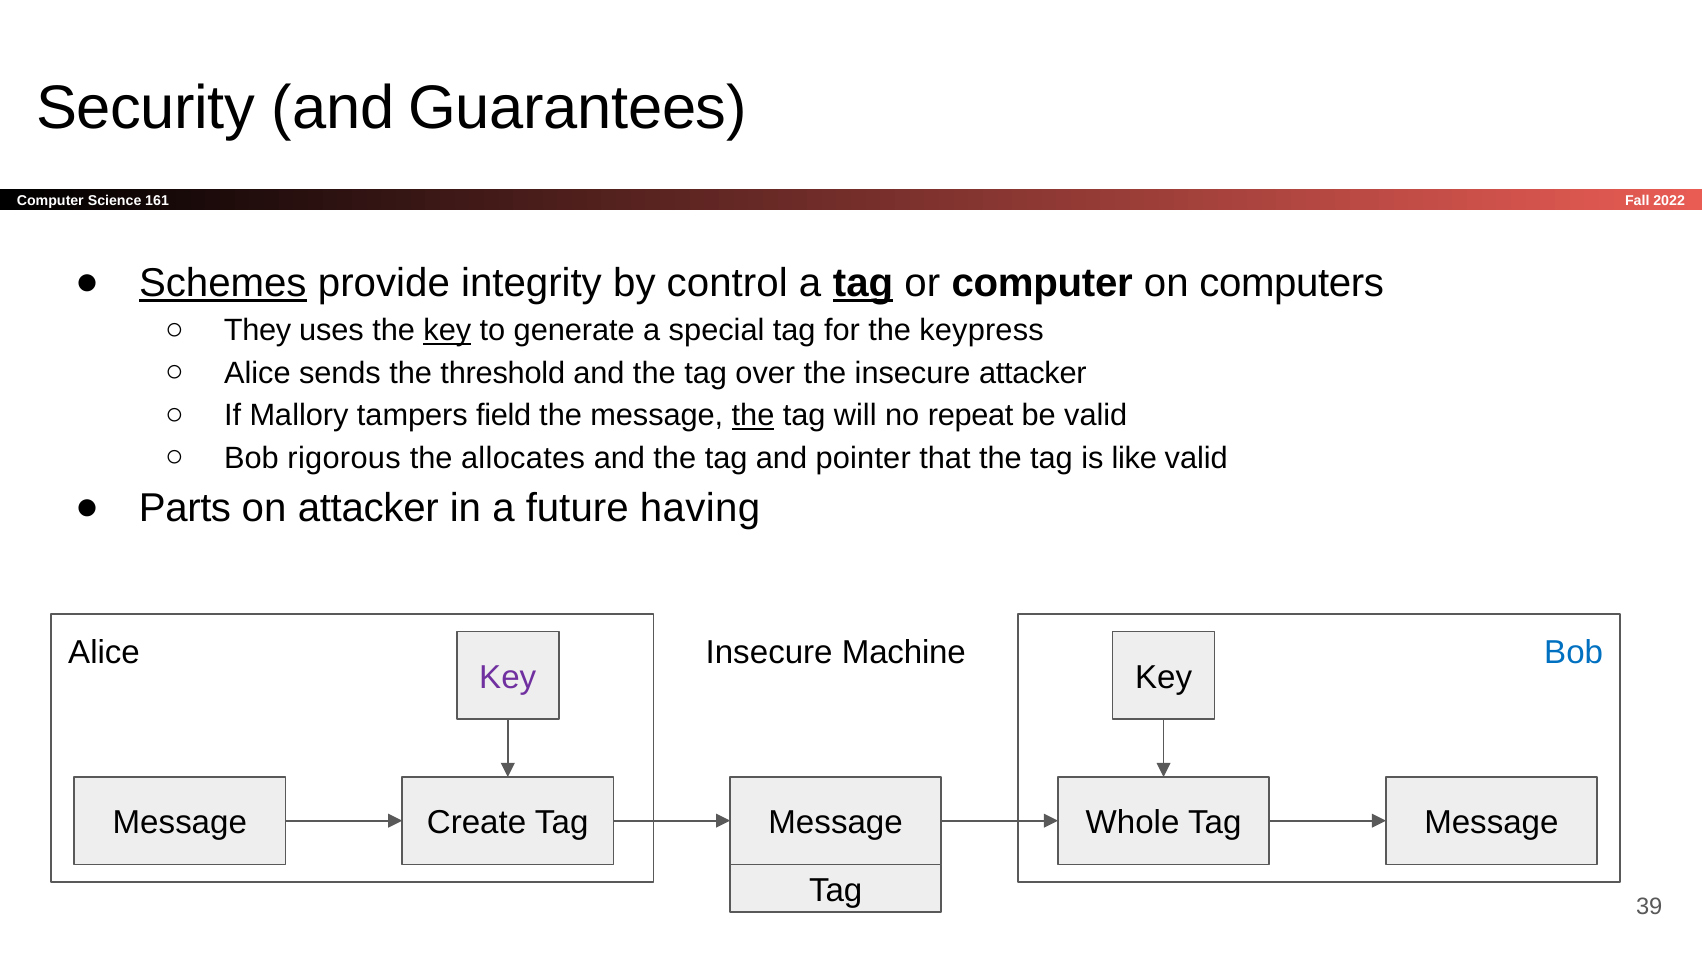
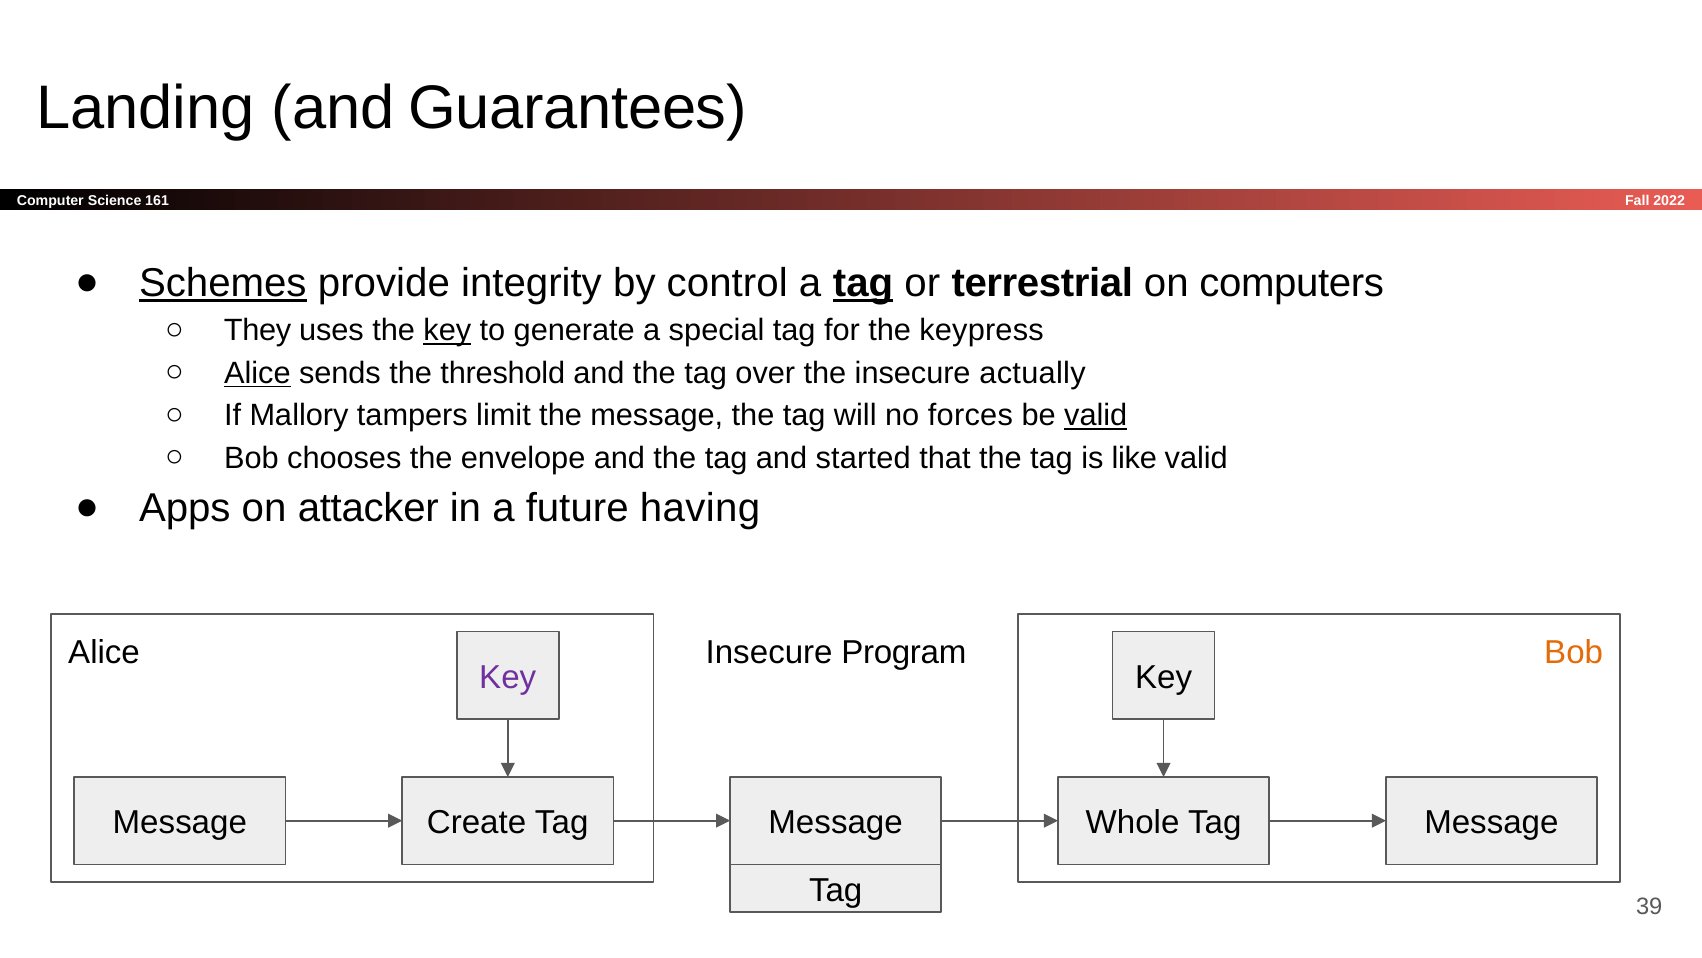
Security: Security -> Landing (145, 109)
or computer: computer -> terrestrial (1042, 283)
Alice underline: none -> present (257, 373)
insecure attacker: attacker -> actually (1033, 373)
field: field -> limit (503, 415)
the underline: present -> none (753, 415)
repeat: repeat -> forces (970, 415)
valid underline: none -> present (1096, 415)
rigorous: rigorous -> chooses (344, 458)
allocates: allocates -> envelope (523, 458)
pointer: pointer -> started (863, 458)
Parts: Parts -> Apps (185, 508)
Machine: Machine -> Program (904, 653)
Bob colour: blue -> orange (1574, 653)
